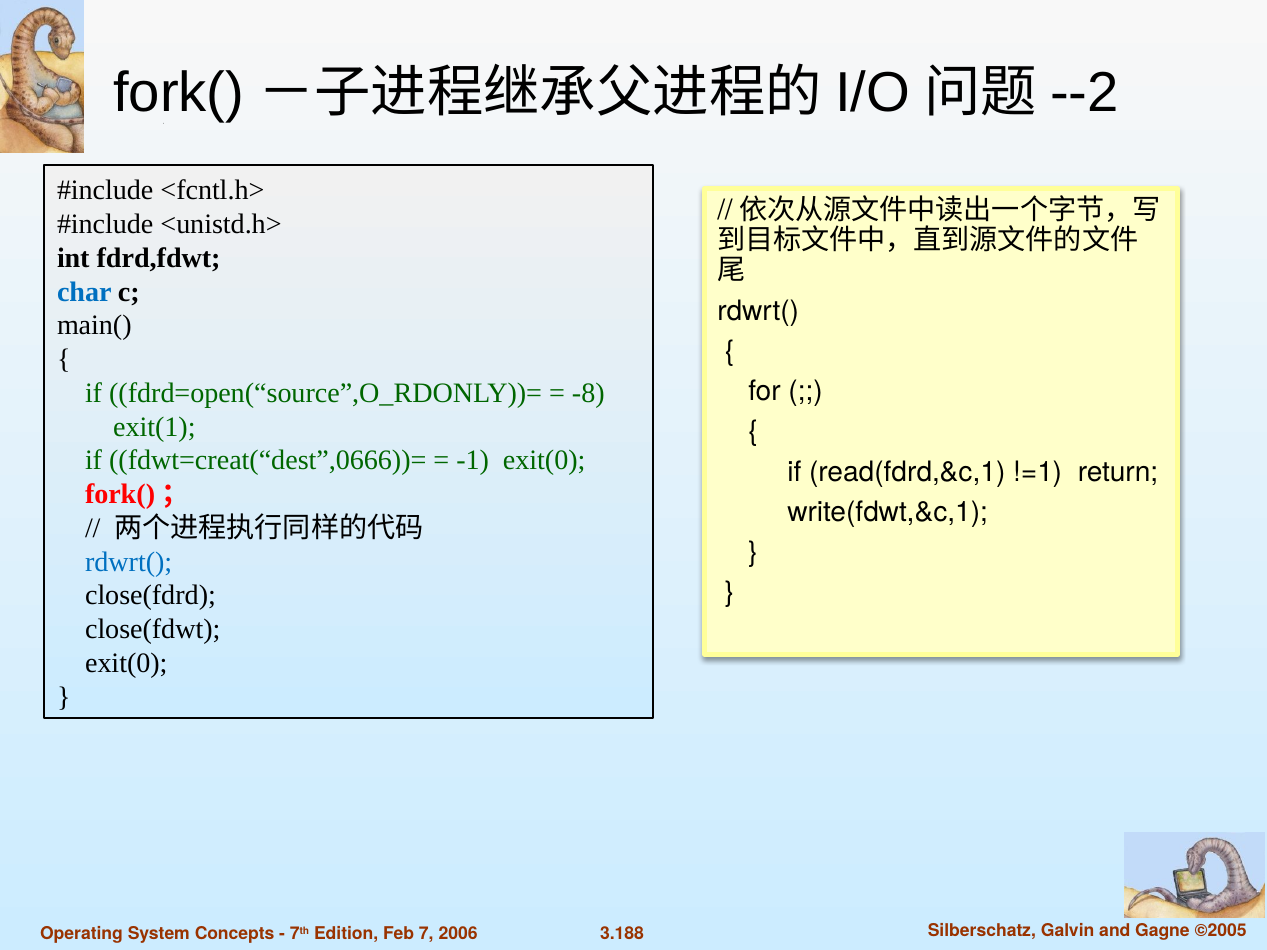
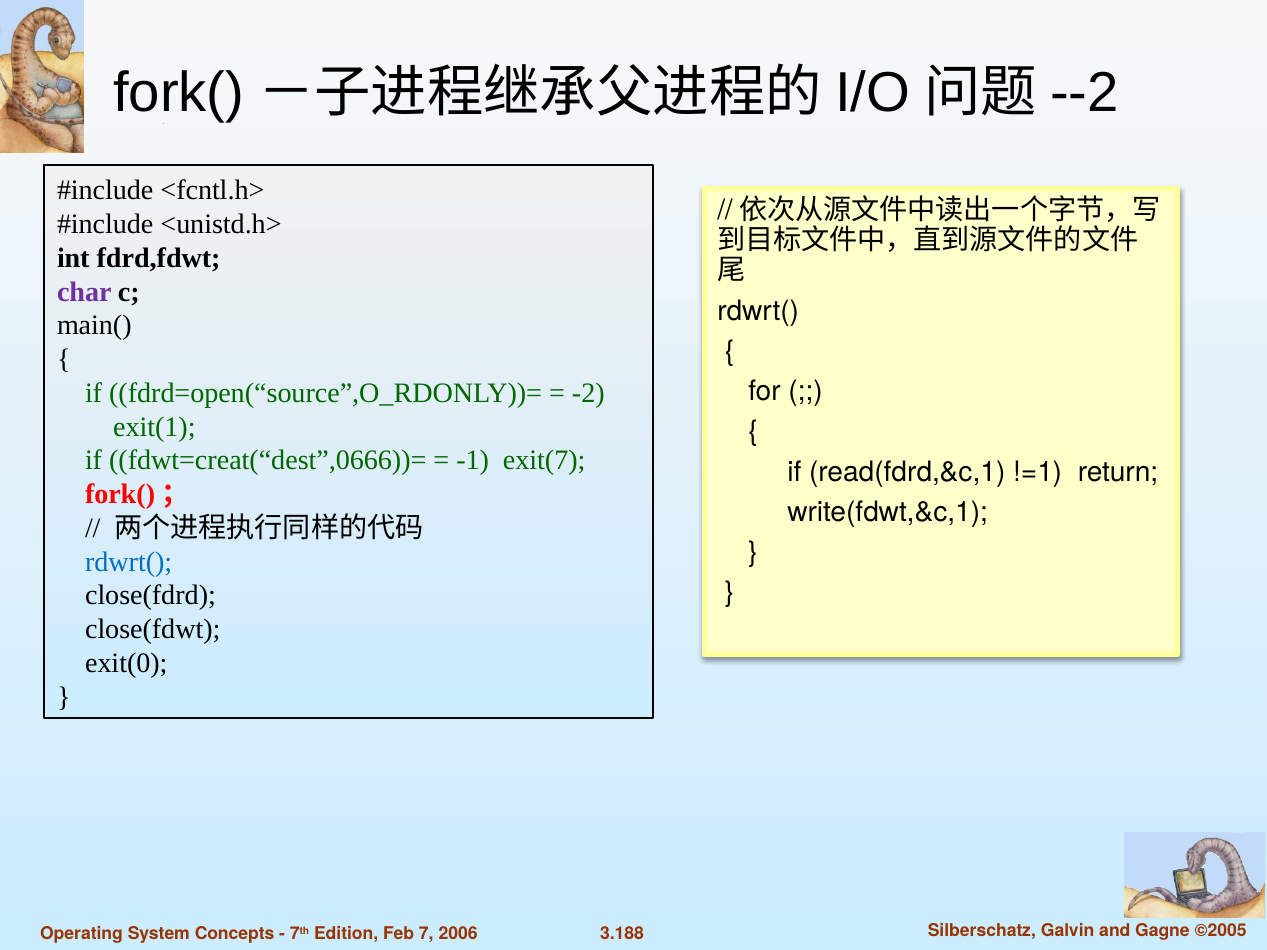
char colour: blue -> purple (84, 292)
-8: -8 -> -2 (588, 393)
-1 exit(0: exit(0 -> exit(7 (544, 461)
